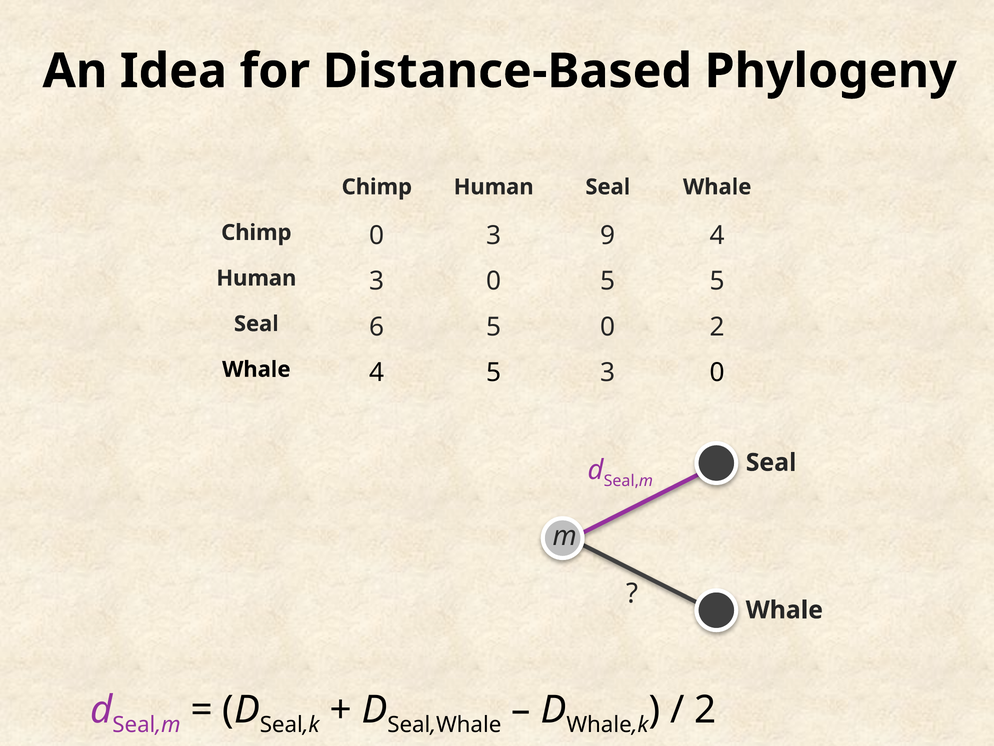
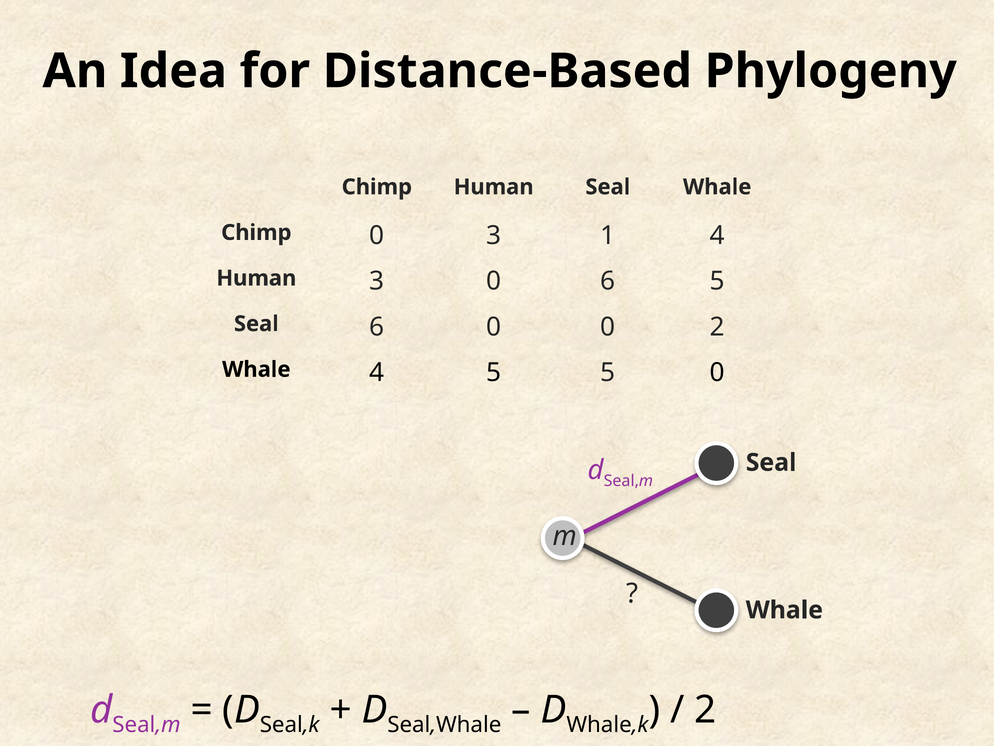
9: 9 -> 1 (608, 236)
0 5: 5 -> 6 (608, 281)
6 5: 5 -> 0 (494, 327)
5 3: 3 -> 5 (608, 372)
